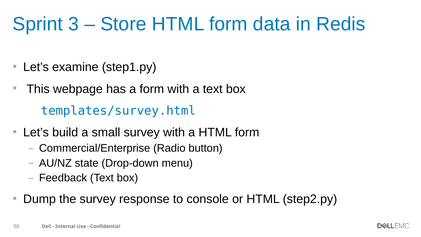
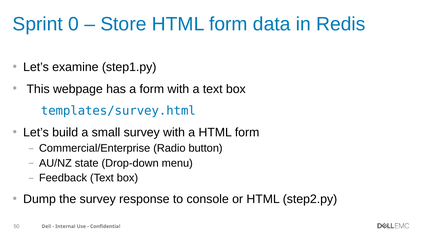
3: 3 -> 0 (74, 24)
